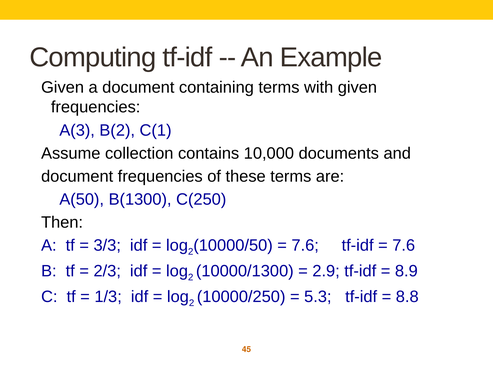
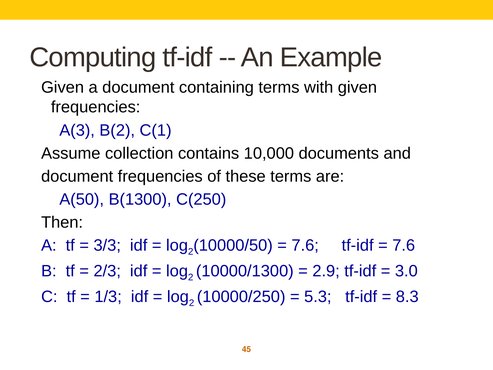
8.9: 8.9 -> 3.0 (406, 271)
8.8: 8.8 -> 8.3 (407, 297)
